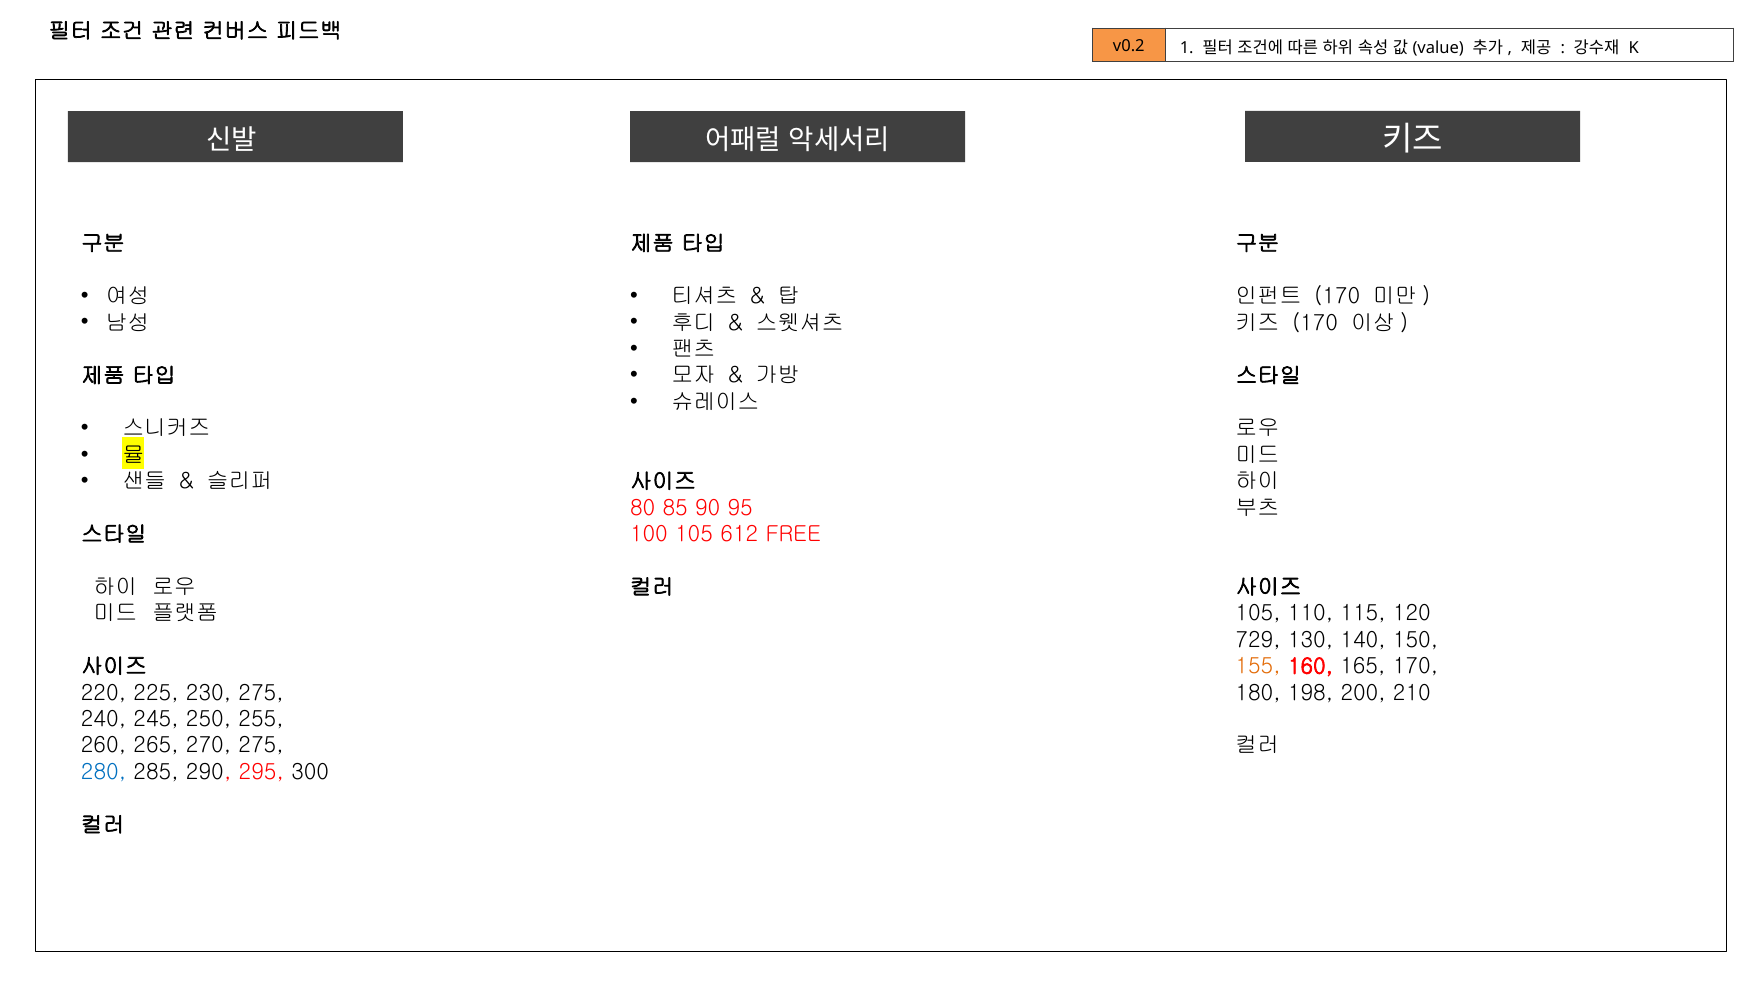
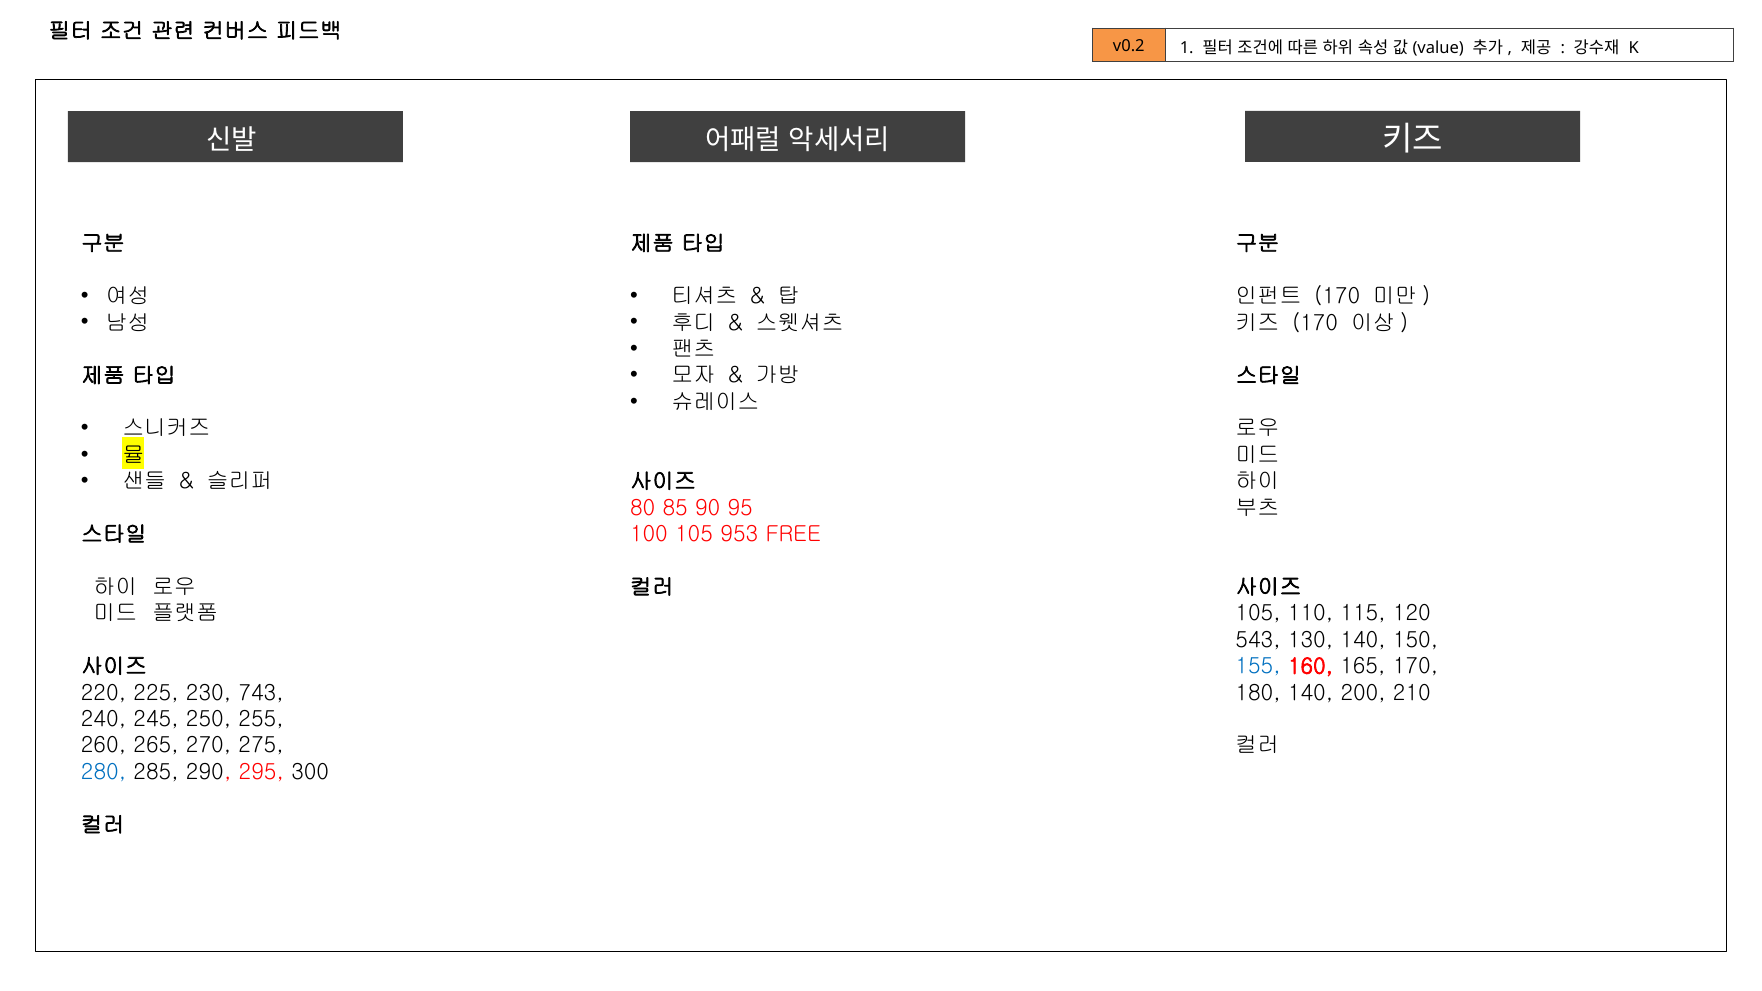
612: 612 -> 953 (739, 534)
729: 729 -> 543 (1258, 640)
155 colour: orange -> blue (1258, 666)
230 275: 275 -> 743 (261, 693)
180 198: 198 -> 140 (1311, 693)
